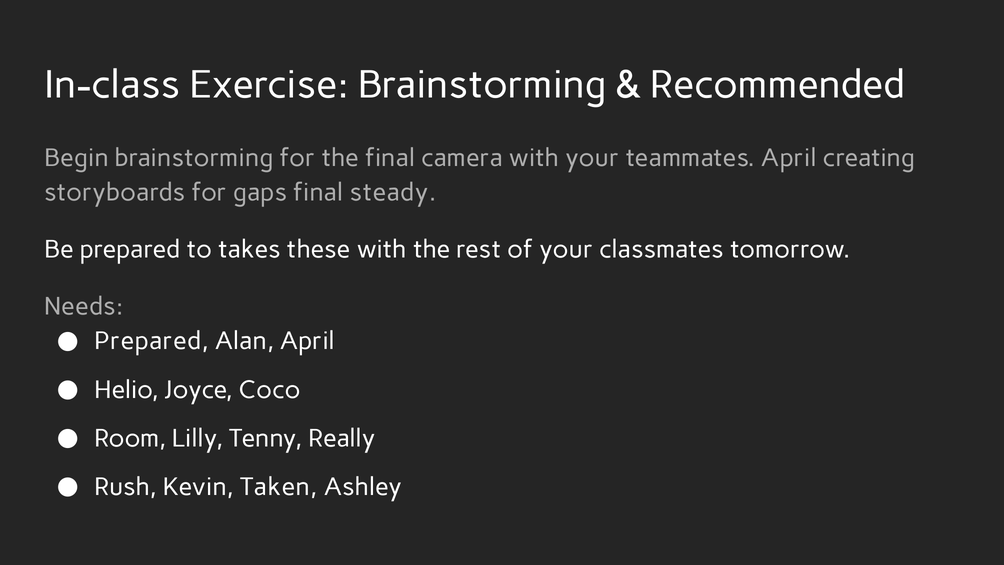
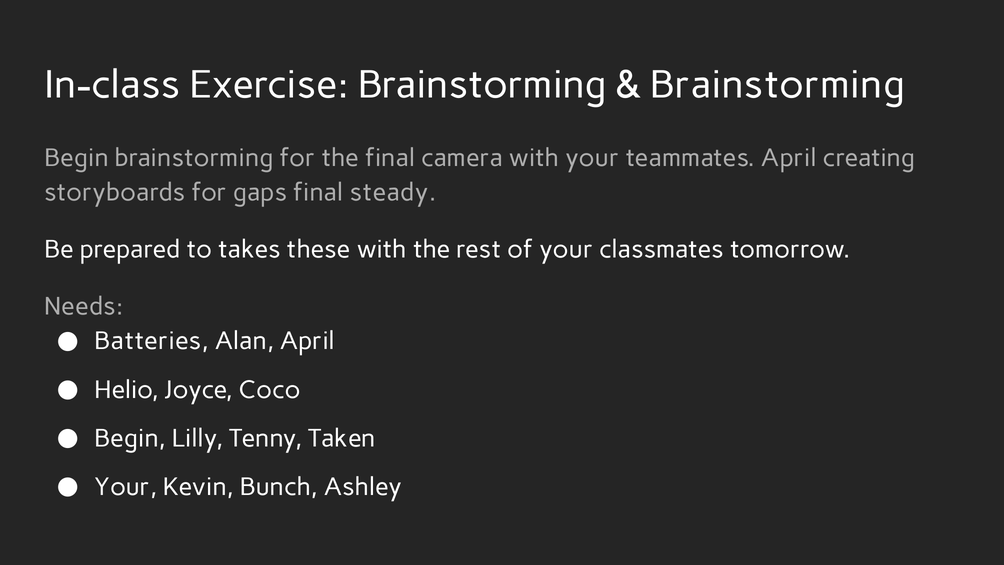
Recommended: Recommended -> Brainstorming (778, 85)
Prepared: Prepared -> Batteries (152, 341)
Room: Room -> Begin (130, 438)
Really: Really -> Taken (342, 438)
Rush: Rush -> Your (126, 487)
Taken: Taken -> Bunch (279, 487)
